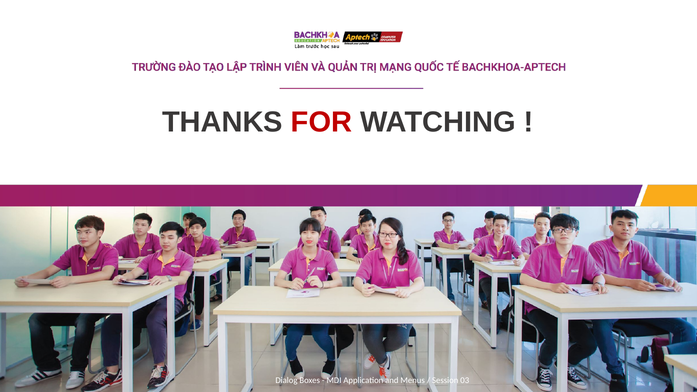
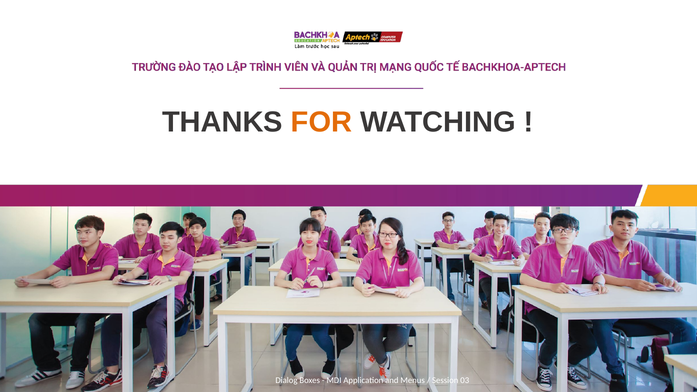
FOR colour: red -> orange (321, 122)
